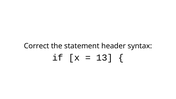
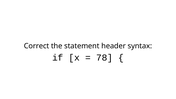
13: 13 -> 78 (104, 58)
